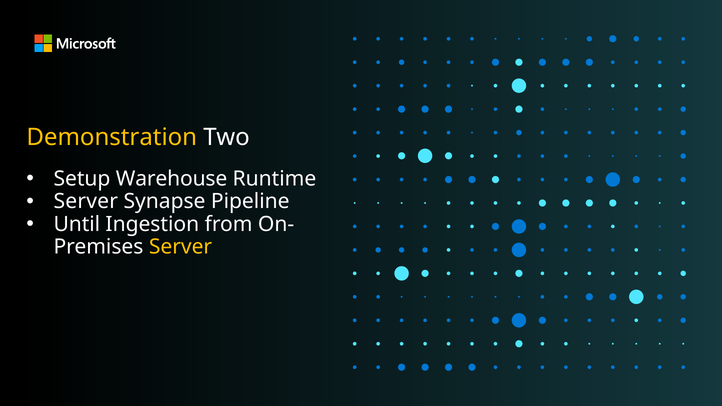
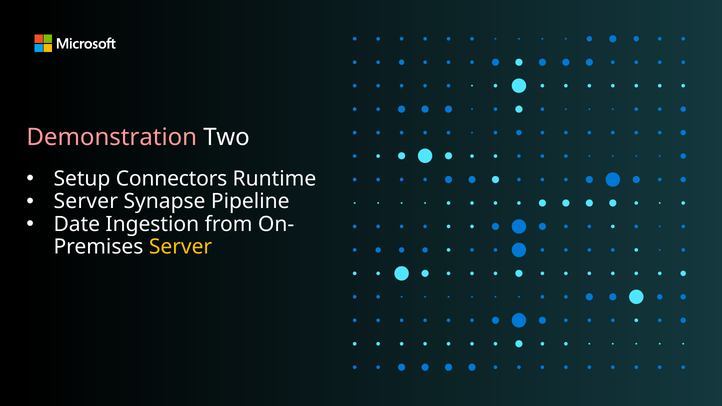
Demonstration colour: yellow -> pink (112, 138)
Warehouse: Warehouse -> Connectors (172, 179)
Until: Until -> Date (77, 224)
